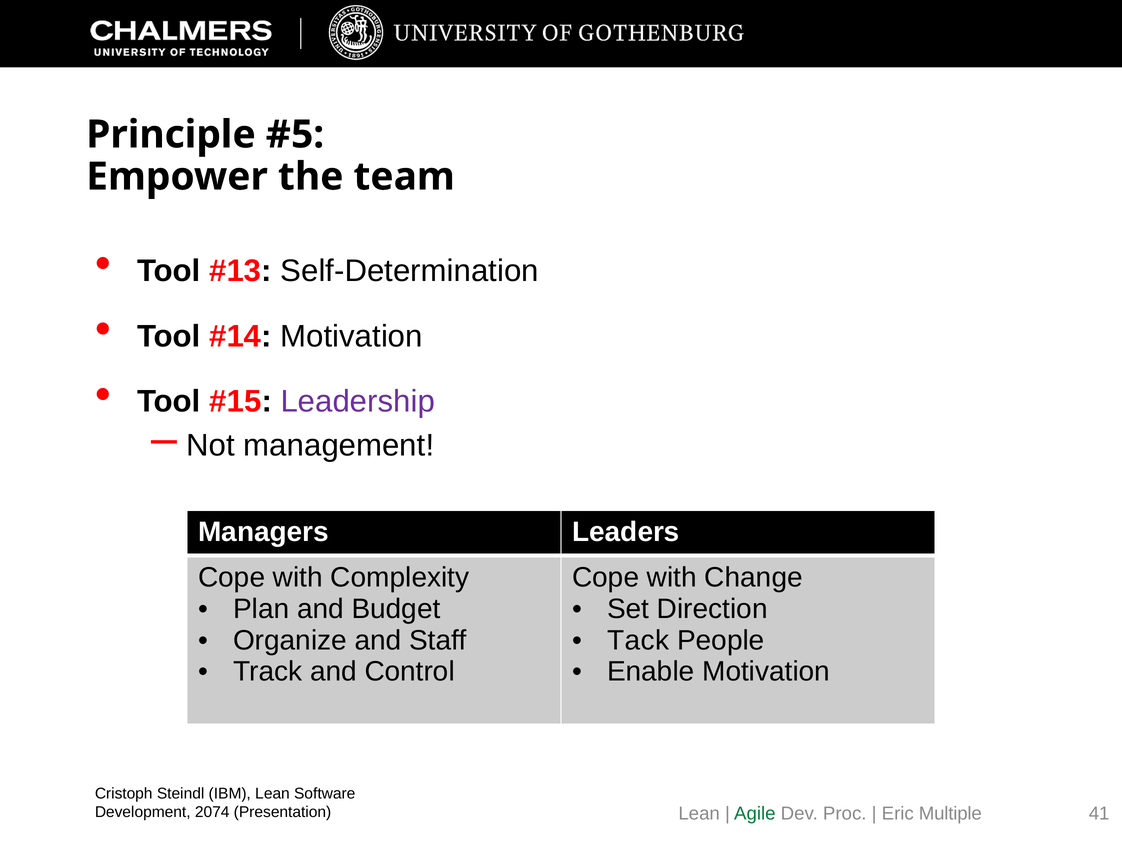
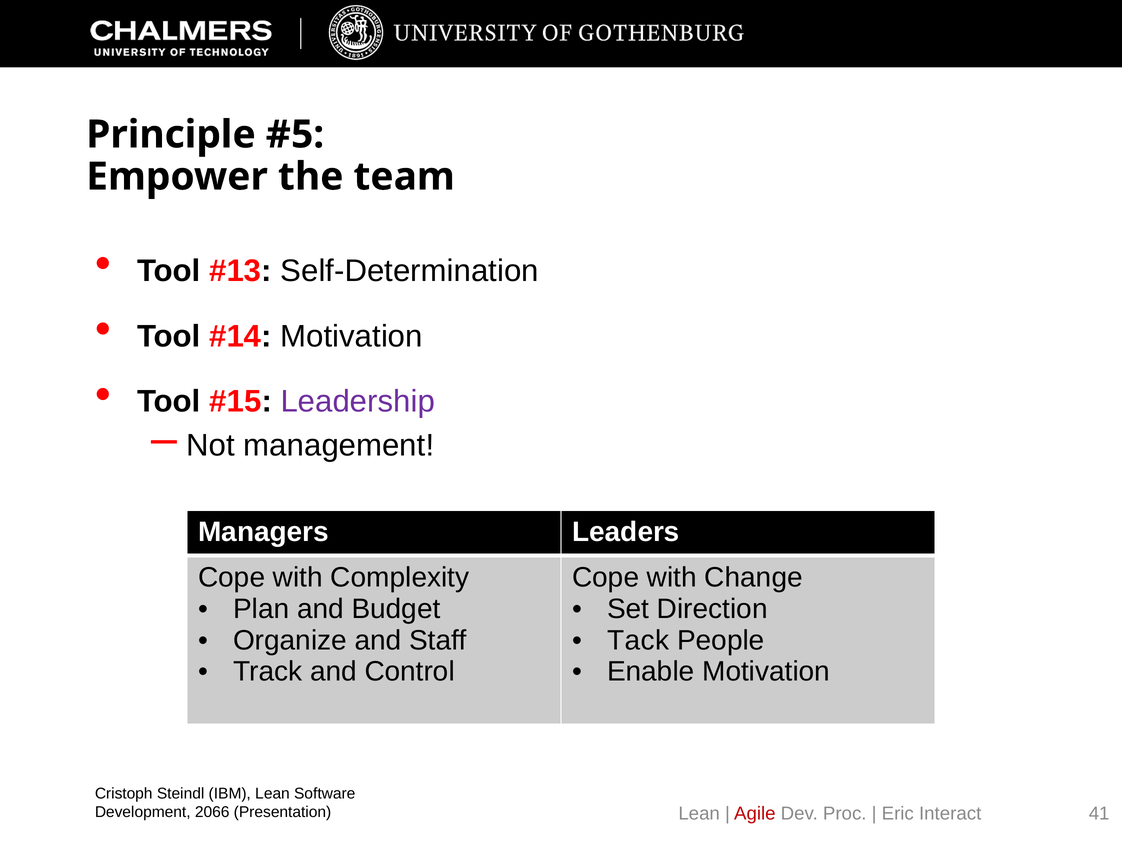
2074: 2074 -> 2066 (212, 812)
Agile colour: green -> red (755, 813)
Multiple: Multiple -> Interact (950, 813)
